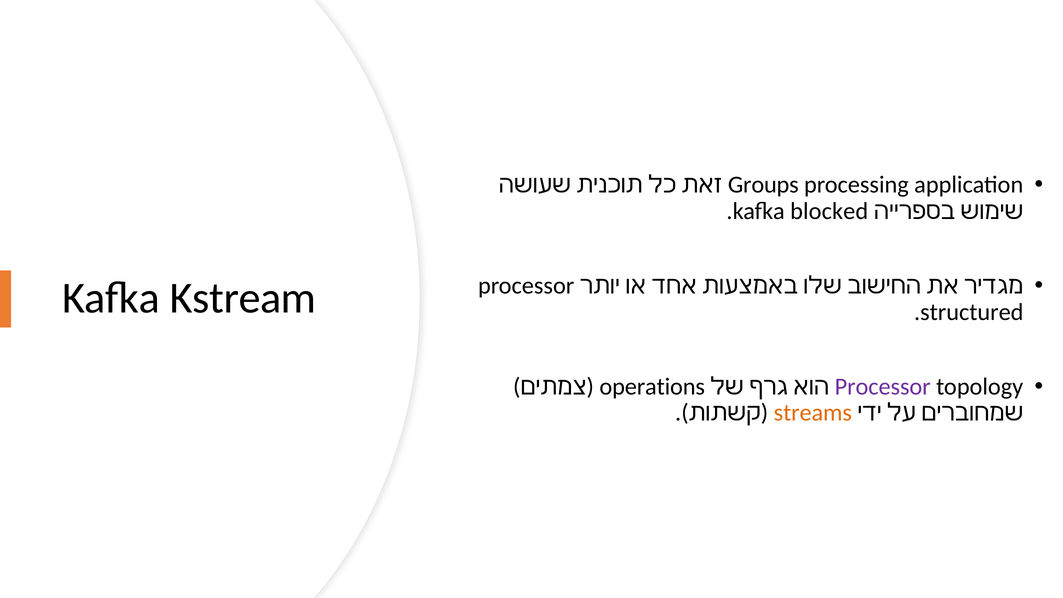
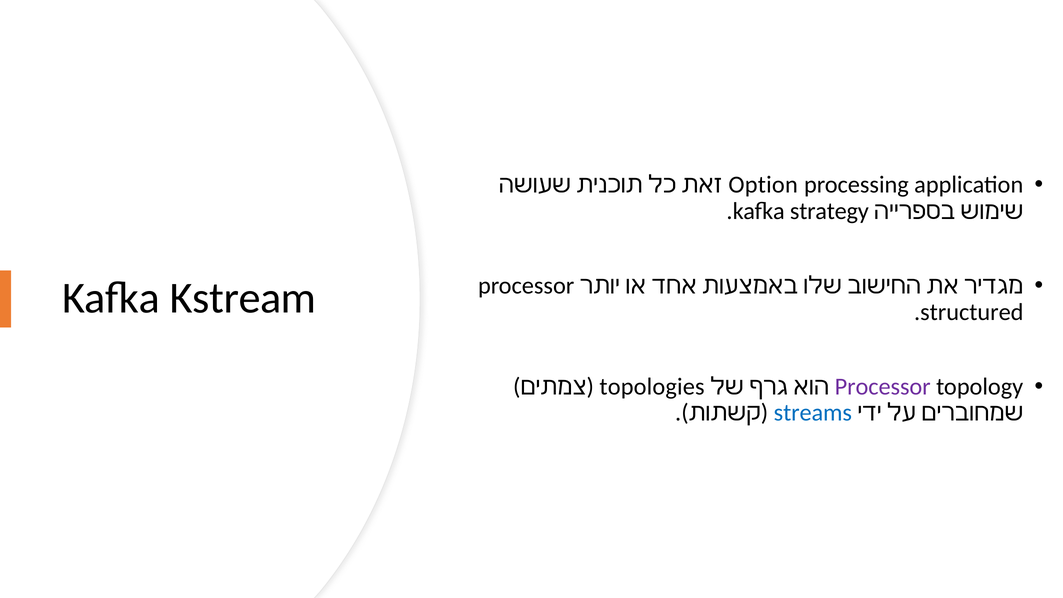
Groups: Groups -> Option (763, 185)
blocked: blocked -> strategy (829, 211)
operations: operations -> topologies (652, 387)
streams colour: orange -> blue (813, 413)
